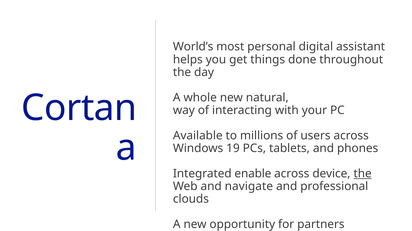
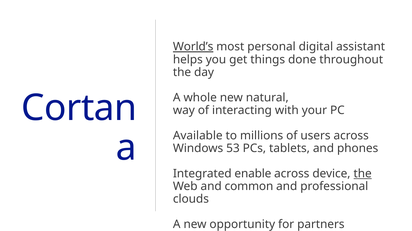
World’s underline: none -> present (193, 47)
19: 19 -> 53 (233, 149)
navigate: navigate -> common (249, 187)
